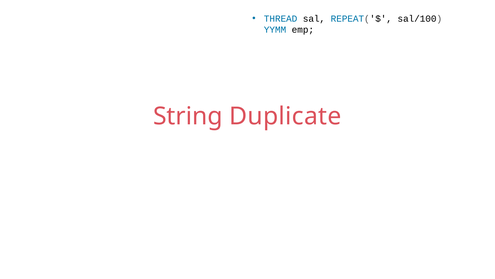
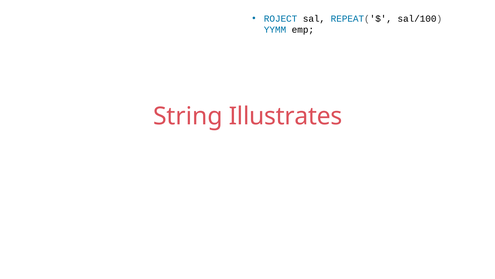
THREAD: THREAD -> ROJECT (281, 19)
Duplicate: Duplicate -> Illustrates (286, 116)
